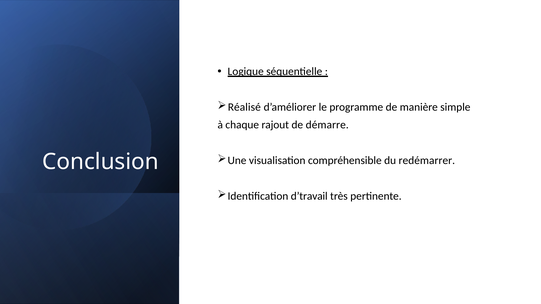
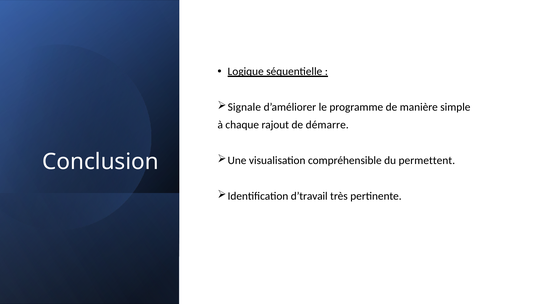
Réalisé: Réalisé -> Signale (244, 107)
redémarrer: redémarrer -> permettent (427, 161)
